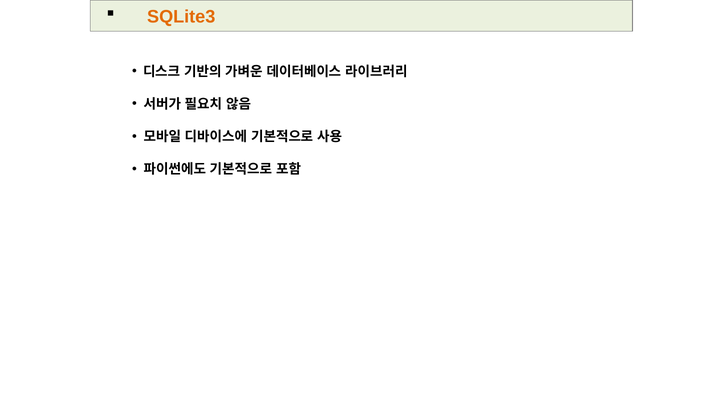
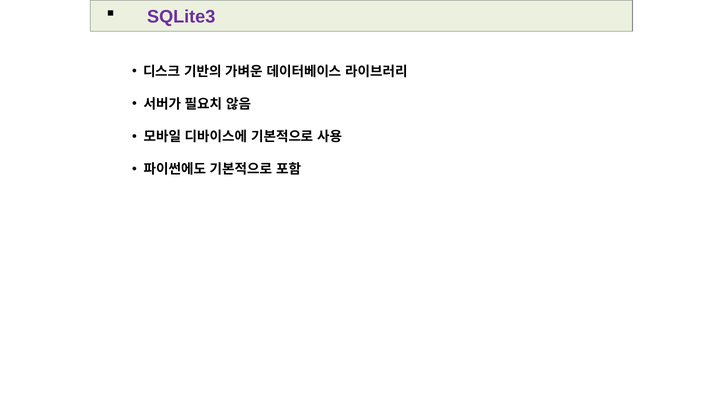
SQLite3 colour: orange -> purple (181, 17)
